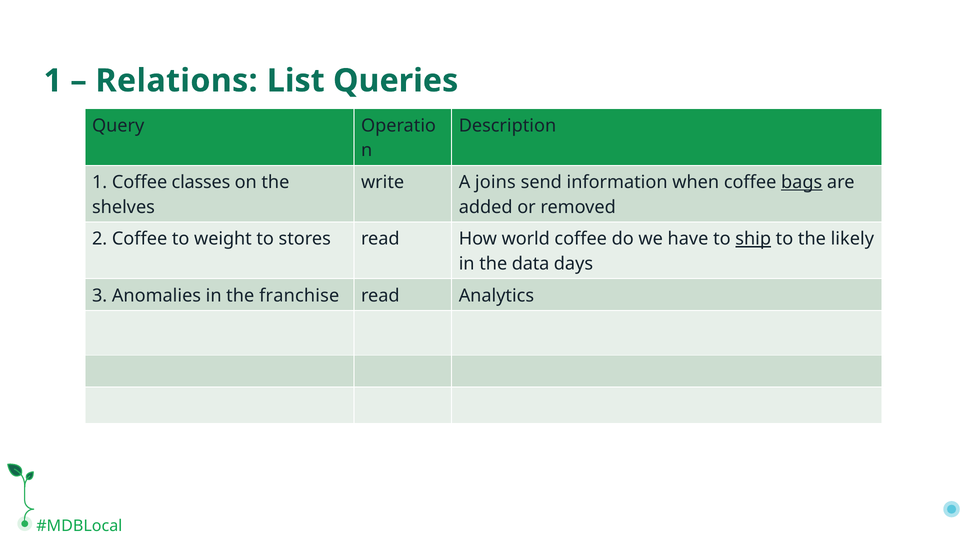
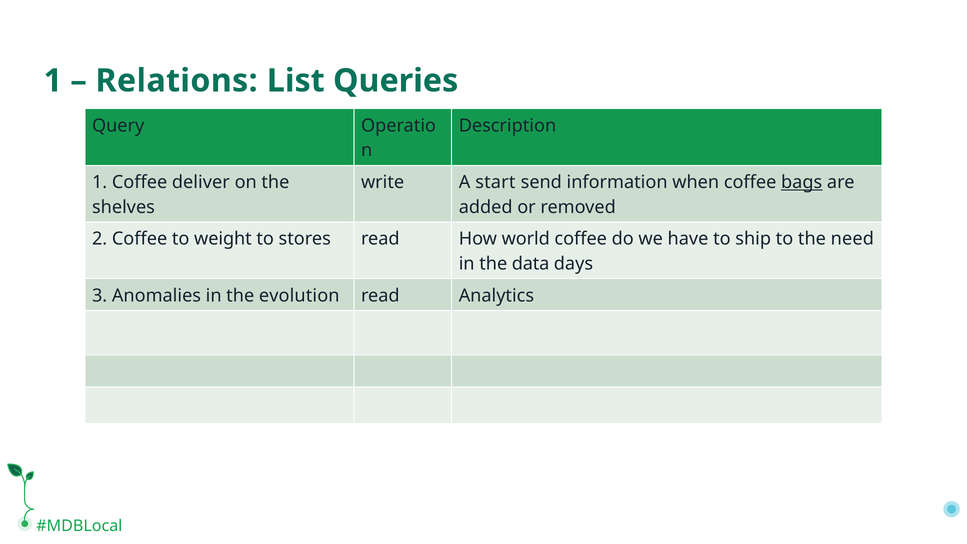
classes: classes -> deliver (201, 182)
joins: joins -> start (495, 182)
ship underline: present -> none (753, 239)
likely: likely -> need (852, 239)
franchise: franchise -> evolution (299, 296)
